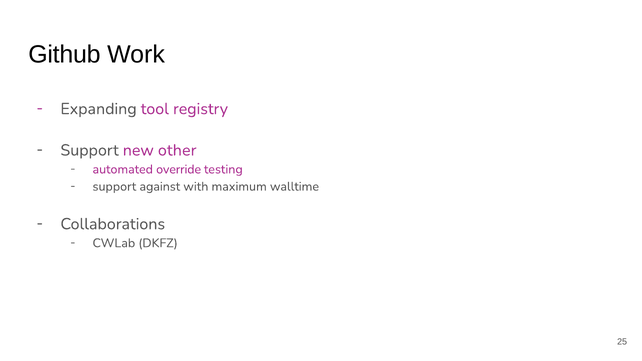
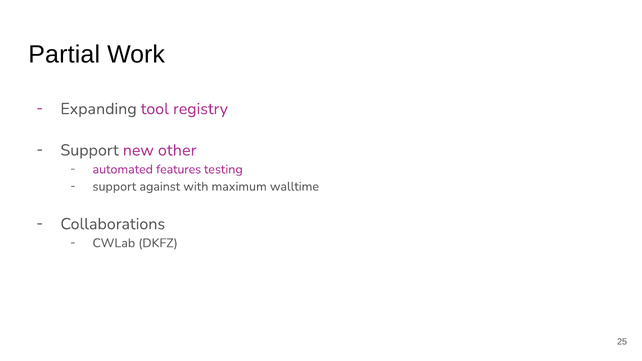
Github: Github -> Partial (64, 54)
override: override -> features (179, 169)
